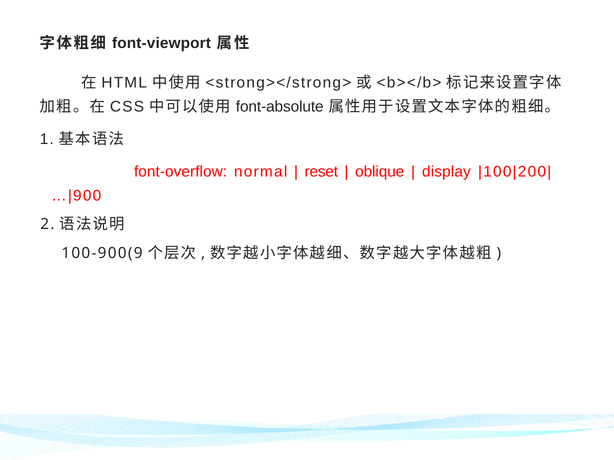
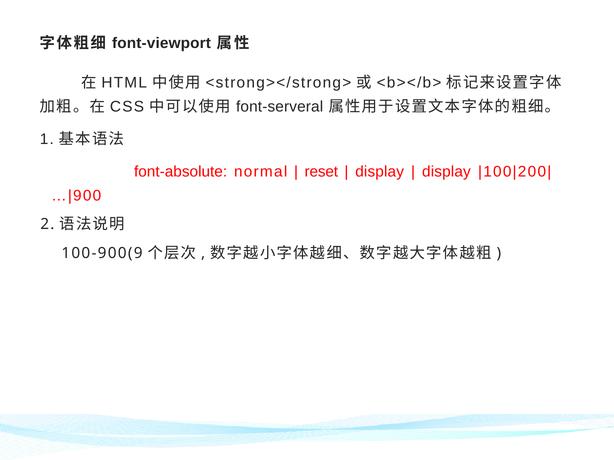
font-absolute: font-absolute -> font-serveral (280, 107)
font-overflow: font-overflow -> font-absolute (181, 172)
oblique: oblique -> display (380, 172)
